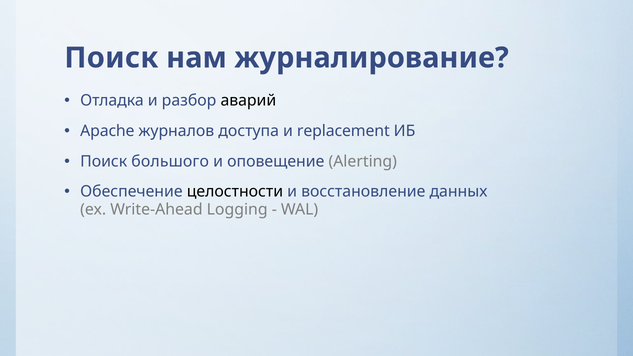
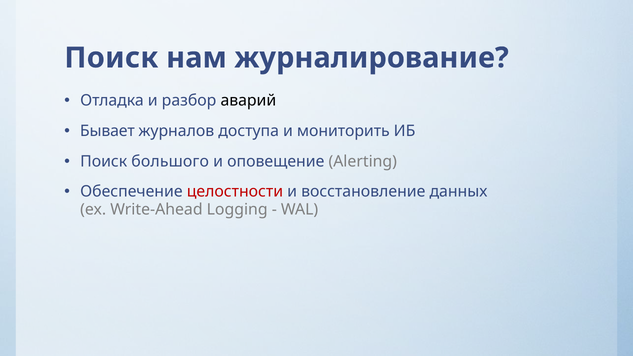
Apache: Apache -> Бывает (107, 131)
replacement: replacement -> мониторить (343, 131)
целостности colour: black -> red (235, 192)
